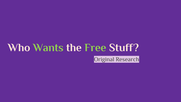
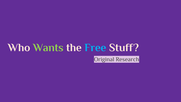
Free colour: light green -> light blue (95, 47)
